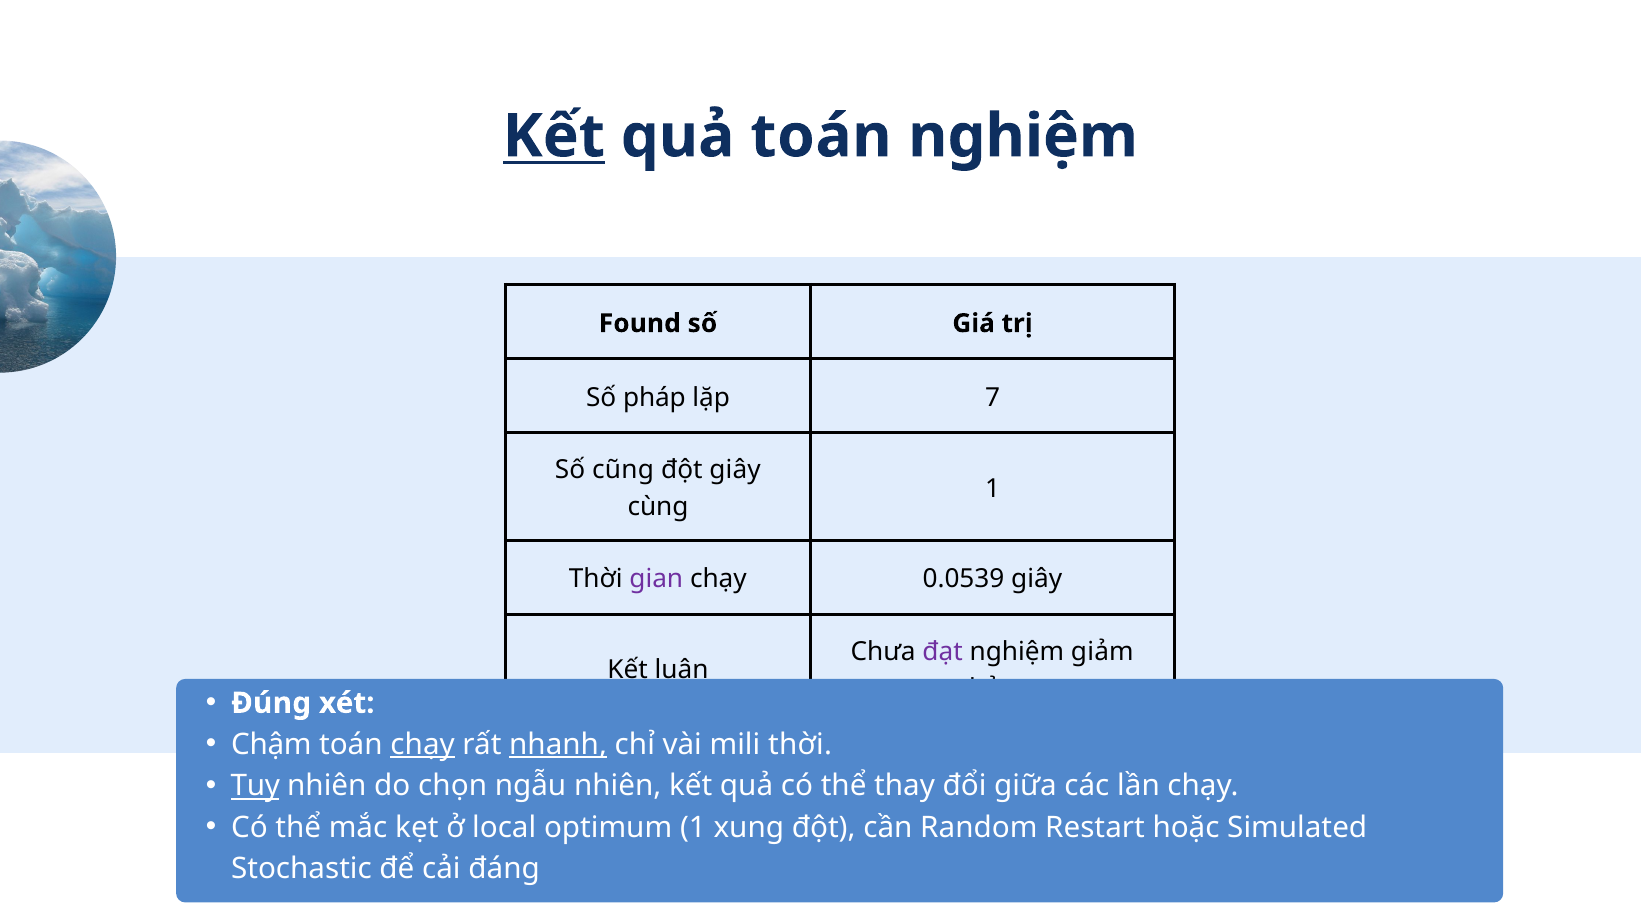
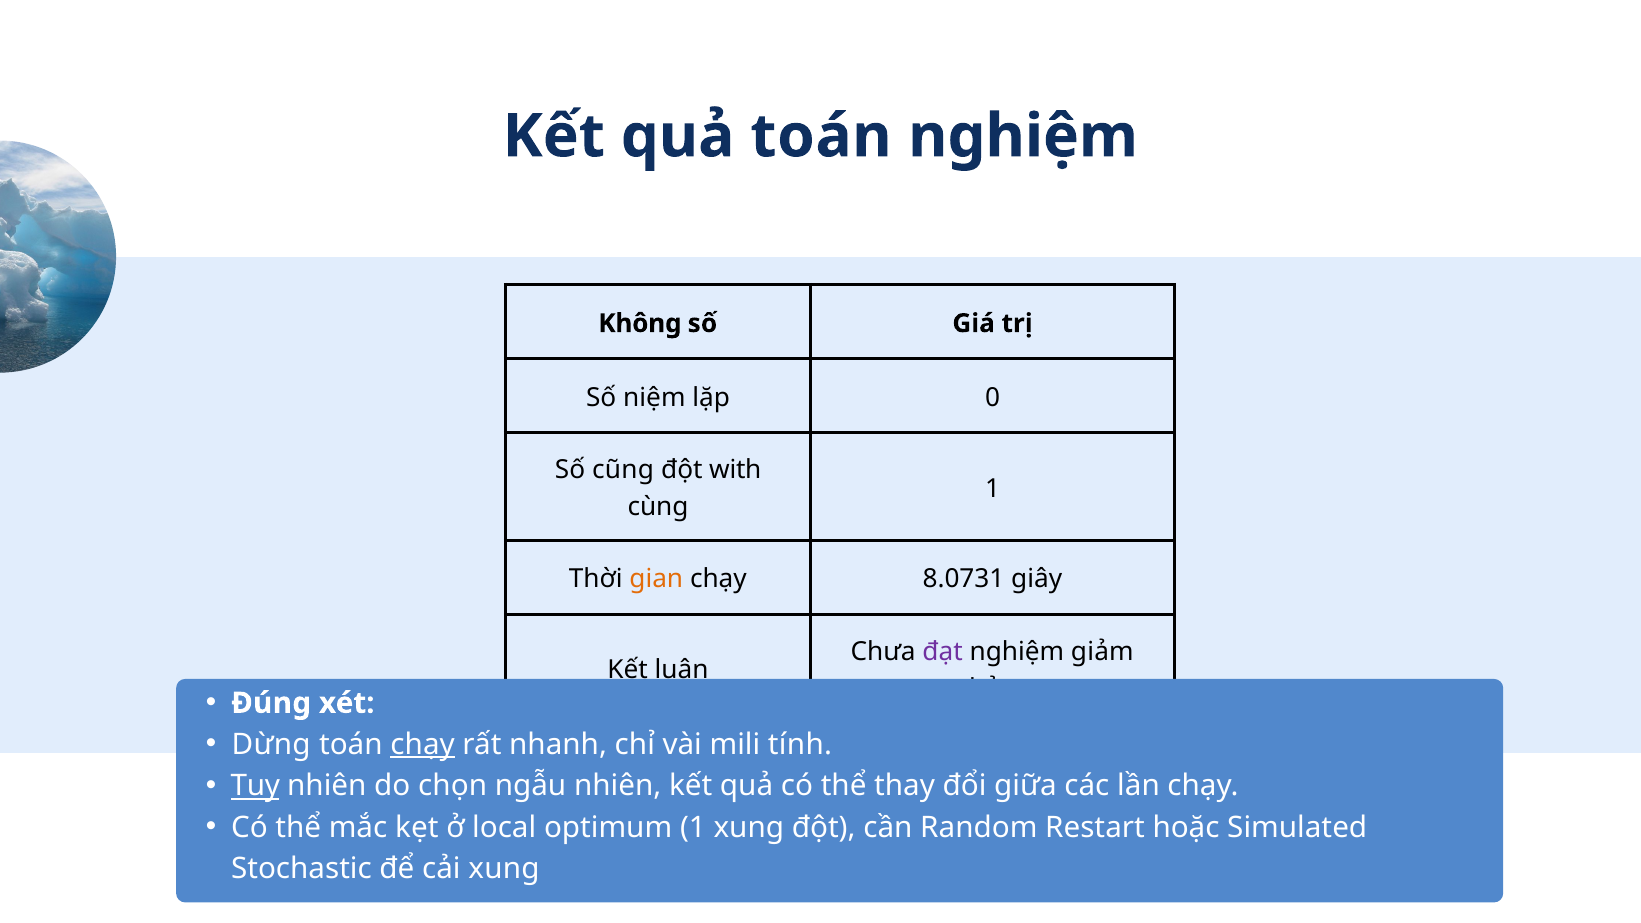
Kết underline: present -> none (554, 136)
Found: Found -> Không (640, 323)
pháp: pháp -> niệm (654, 398)
7: 7 -> 0 (993, 398)
đột giây: giây -> with (735, 470)
gian colour: purple -> orange (656, 579)
0.0539: 0.0539 -> 8.0731 (963, 579)
Chậm: Chậm -> Dừng (271, 745)
nhanh underline: present -> none (558, 745)
mili thời: thời -> tính (800, 745)
cải đáng: đáng -> xung (504, 869)
